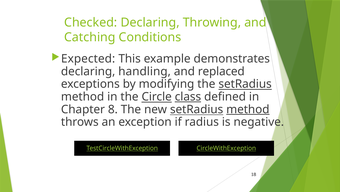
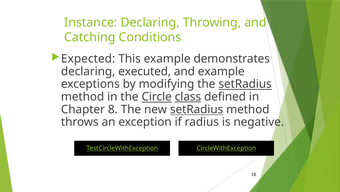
Checked: Checked -> Instance (91, 22)
handling: handling -> executed (145, 71)
and replaced: replaced -> example (221, 71)
method underline: present -> none (248, 109)
